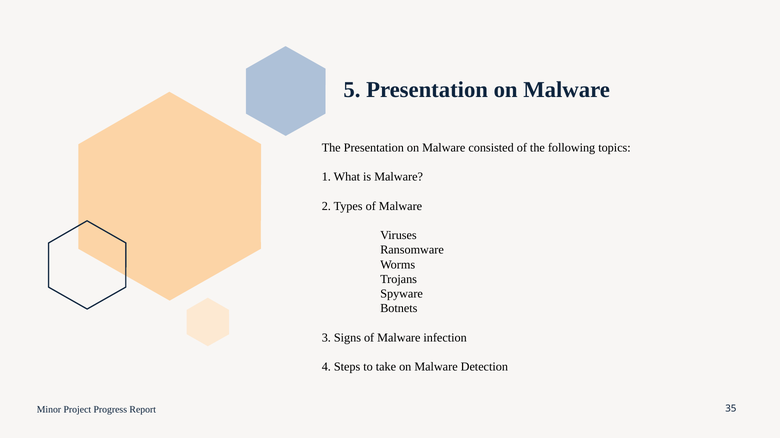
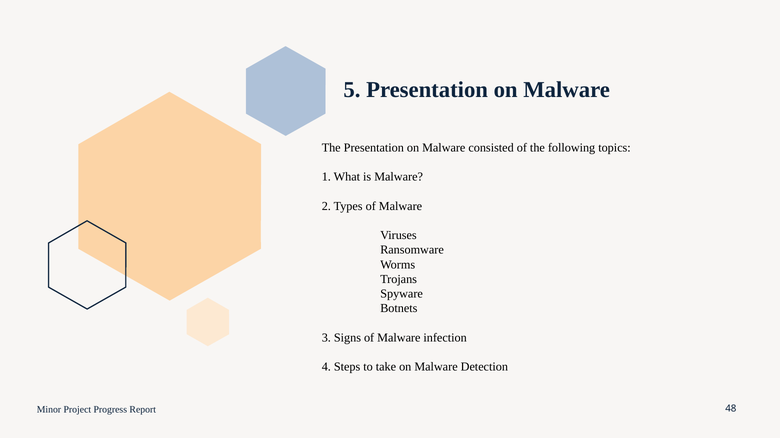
35: 35 -> 48 (731, 409)
